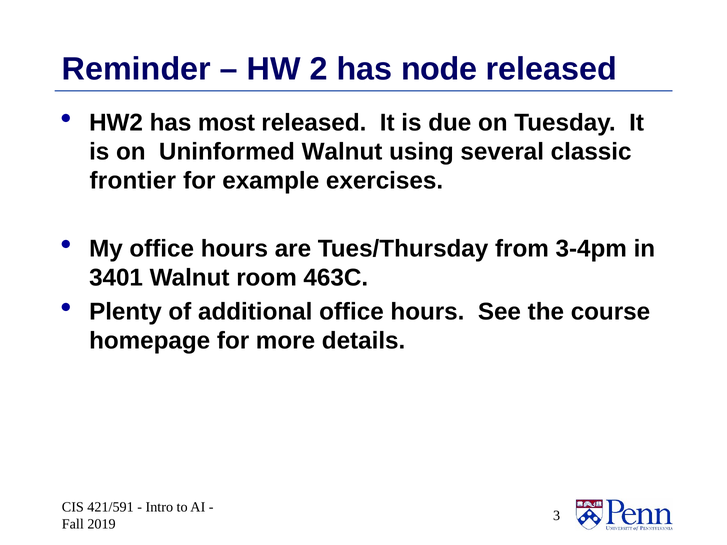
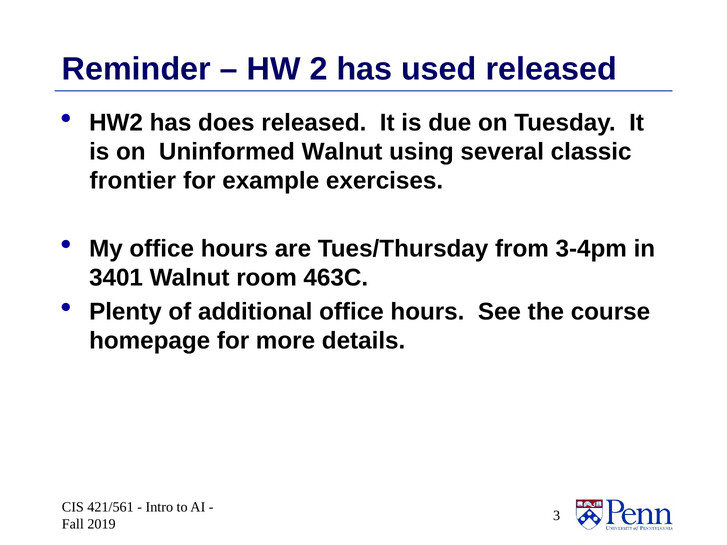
node: node -> used (439, 69)
most: most -> does (226, 123)
421/591: 421/591 -> 421/561 (111, 507)
